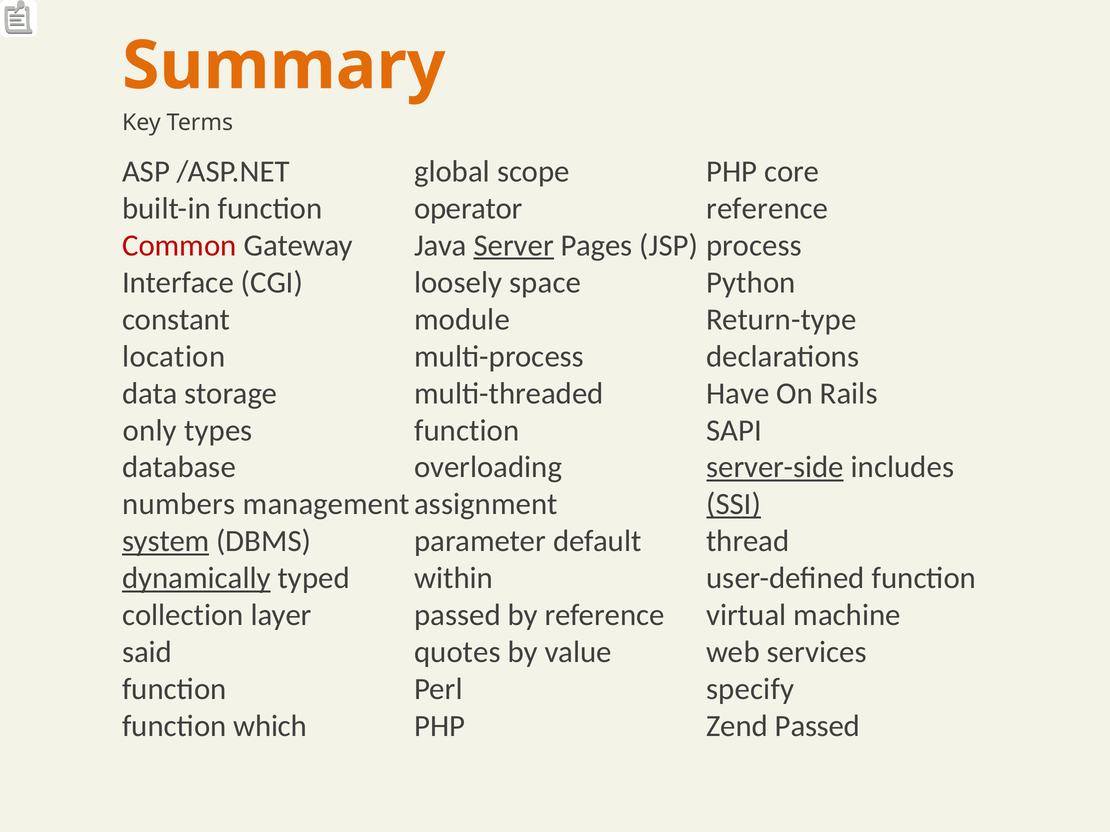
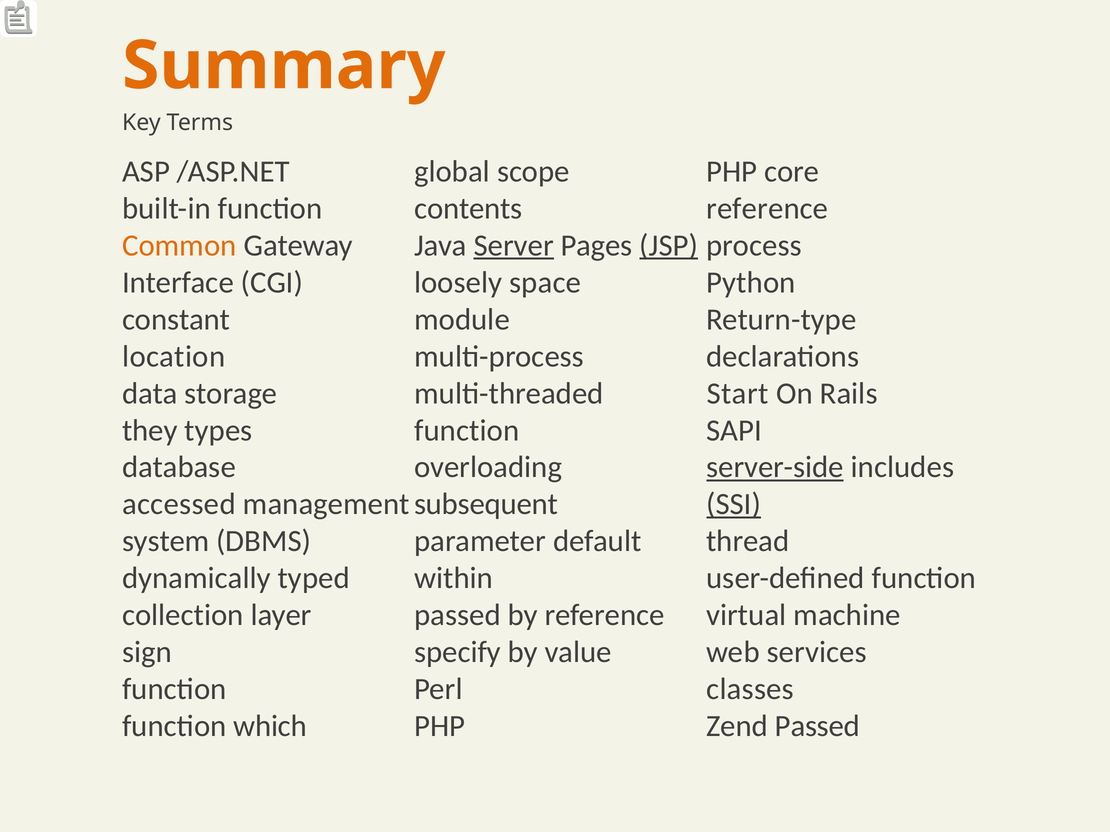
operator: operator -> contents (468, 208)
Common colour: red -> orange (179, 246)
JSP underline: none -> present (669, 246)
Have: Have -> Start (738, 394)
only: only -> they (150, 431)
numbers: numbers -> accessed (179, 505)
assignment: assignment -> subsequent (486, 505)
system underline: present -> none (166, 542)
dynamically underline: present -> none (196, 579)
said: said -> sign (147, 653)
quotes: quotes -> specify (458, 653)
specify: specify -> classes (750, 690)
